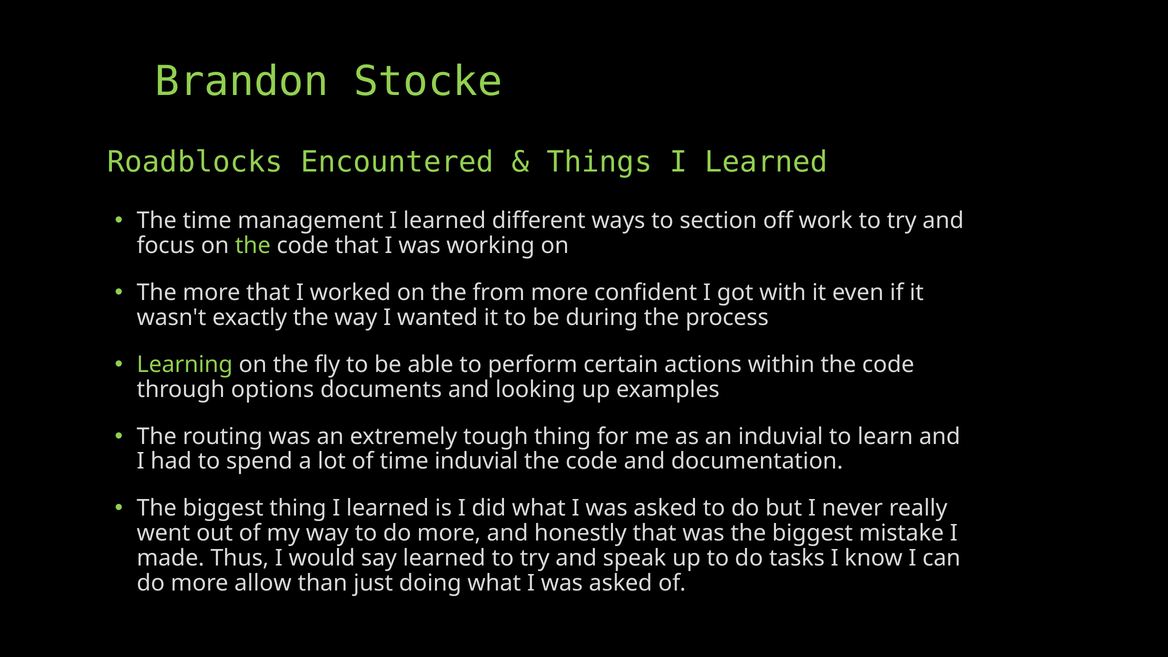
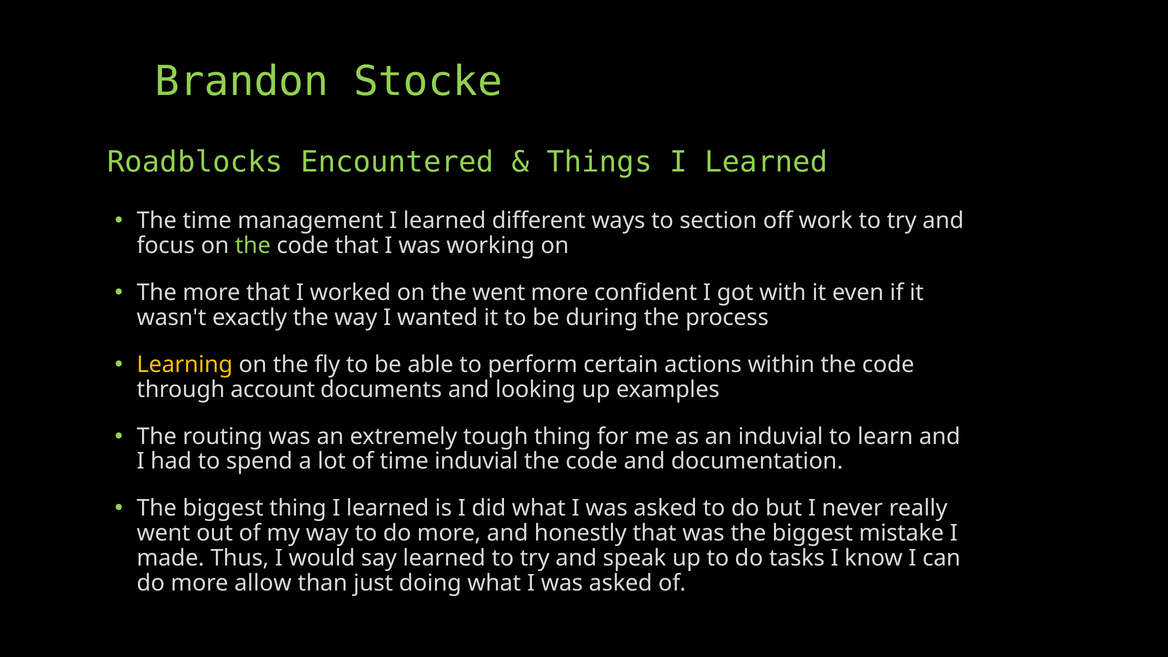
the from: from -> went (499, 293)
Learning colour: light green -> yellow (185, 365)
options: options -> account (273, 390)
